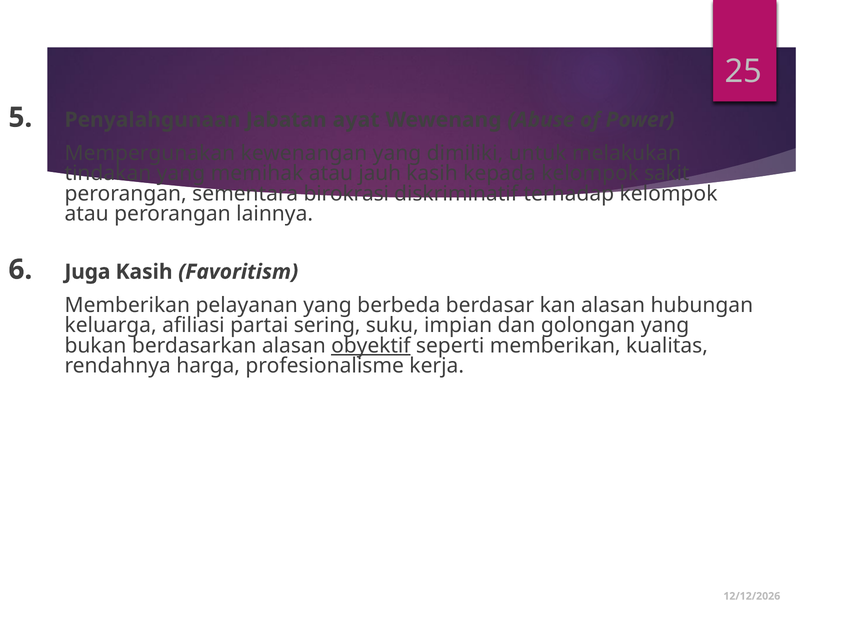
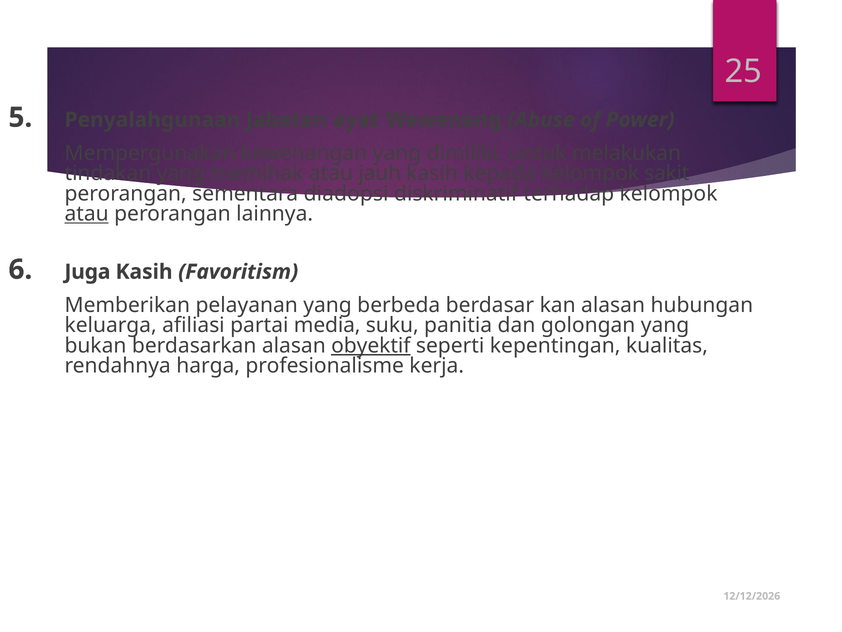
birokrasi: birokrasi -> diadopsi (346, 193)
atau underline: none -> present (87, 214)
sering: sering -> media (327, 325)
impian: impian -> panitia (458, 325)
seperti memberikan: memberikan -> kepentingan (555, 345)
